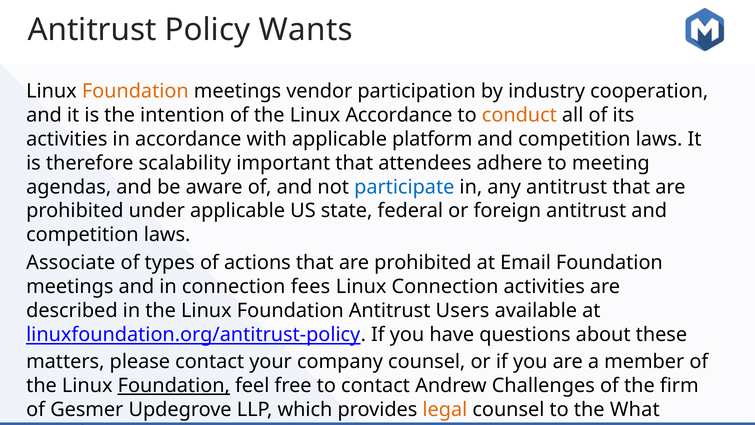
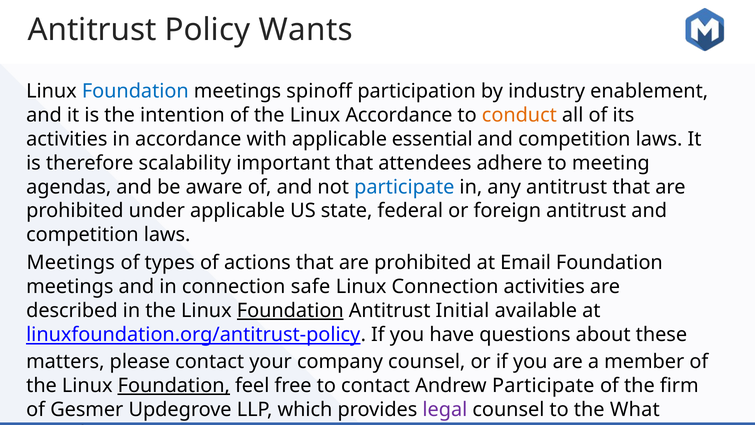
Foundation colour: orange -> blue (135, 91)
vendor: vendor -> spinoff (319, 91)
cooperation: cooperation -> enablement (649, 91)
platform: platform -> essential (432, 139)
Associate: Associate -> Meetings (71, 263)
fees: fees -> safe (311, 287)
Foundation underline: none -> present (290, 311)
Users: Users -> Initial (462, 311)
Andrew Challenges: Challenges -> Participate (543, 385)
legal colour: orange -> purple (445, 409)
